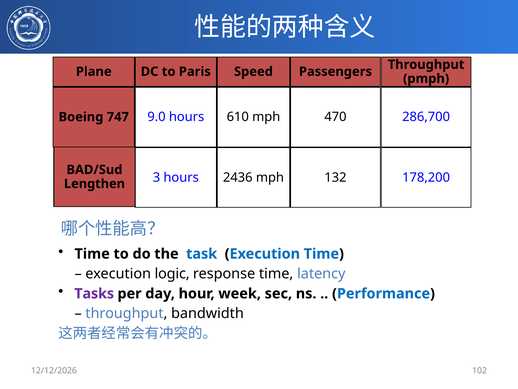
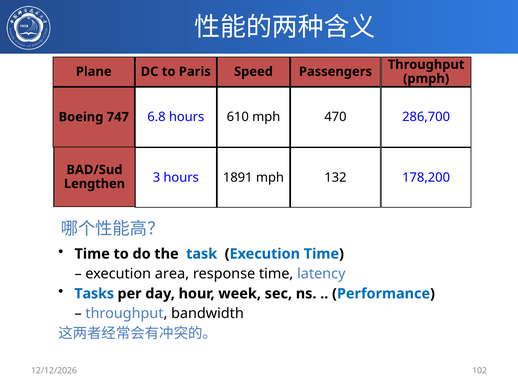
9.0: 9.0 -> 6.8 (156, 117)
2436: 2436 -> 1891 (238, 177)
logic: logic -> area (172, 273)
Tasks colour: purple -> blue (94, 293)
